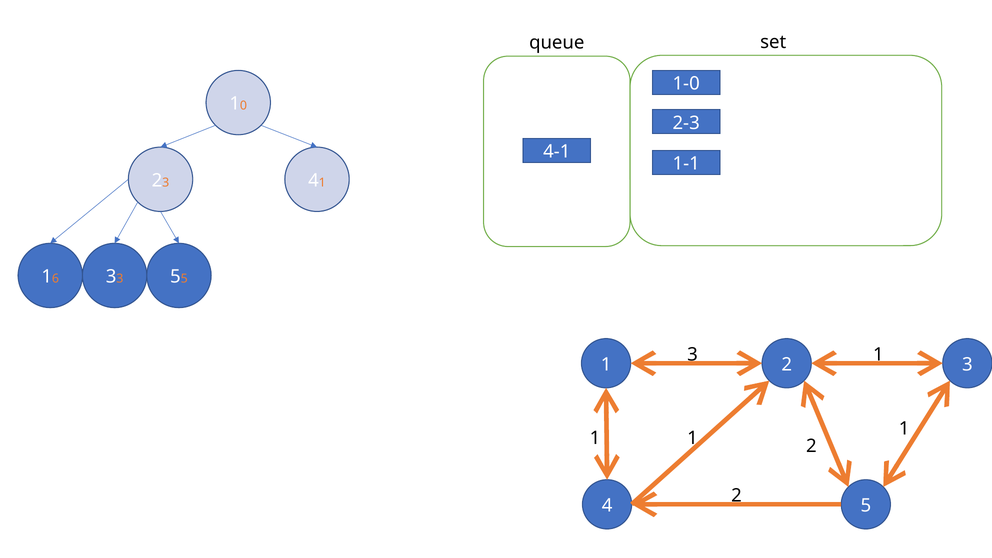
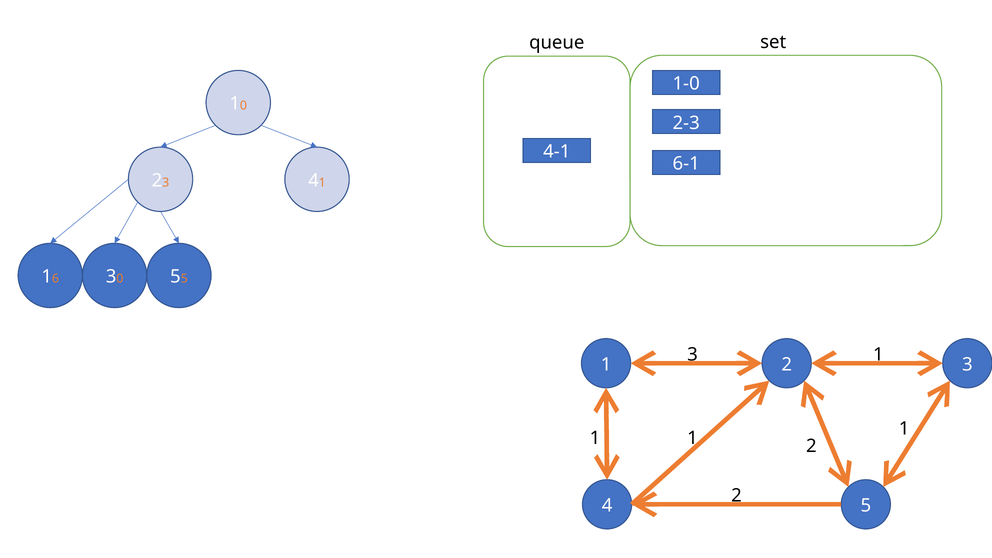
1-1: 1-1 -> 6-1 (686, 164)
3 3: 3 -> 0 (120, 279)
